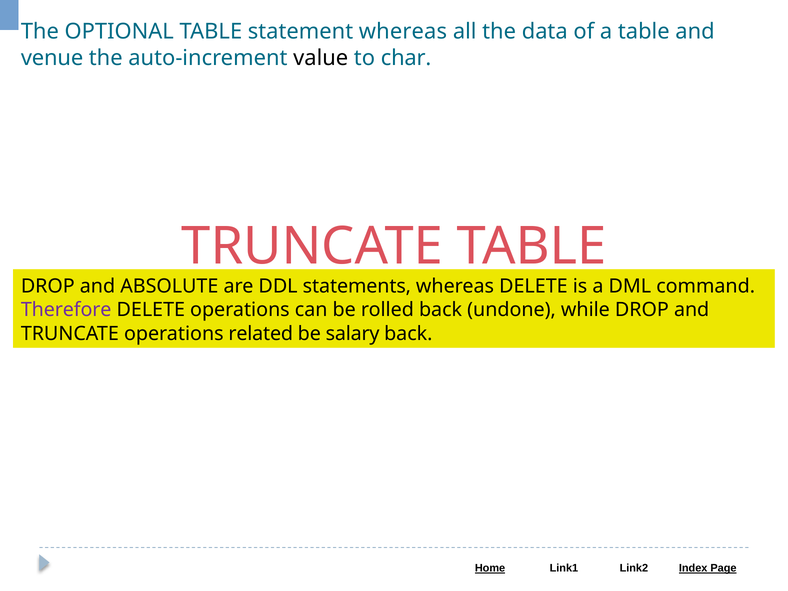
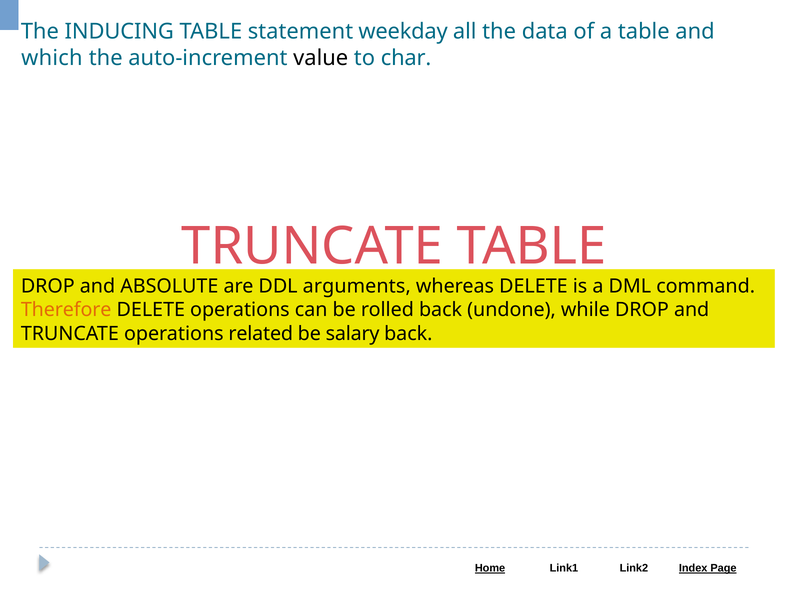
OPTIONAL: OPTIONAL -> INDUCING (119, 32)
statement whereas: whereas -> weekday (403, 32)
venue: venue -> which (52, 58)
statements: statements -> arguments (357, 286)
Therefore colour: purple -> orange (66, 310)
